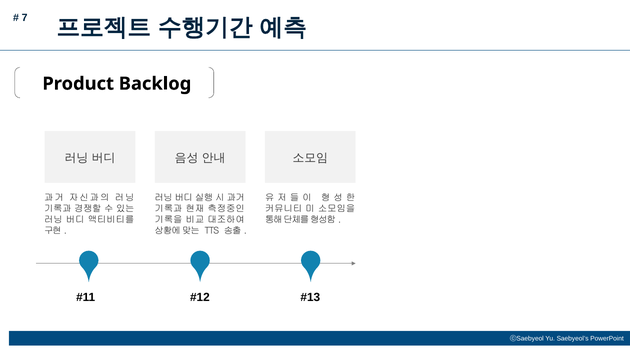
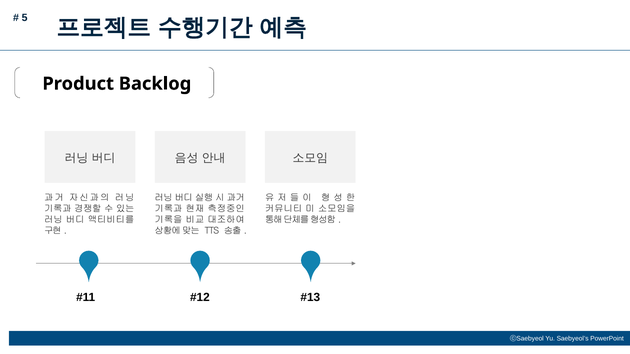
7: 7 -> 5 (25, 18)
